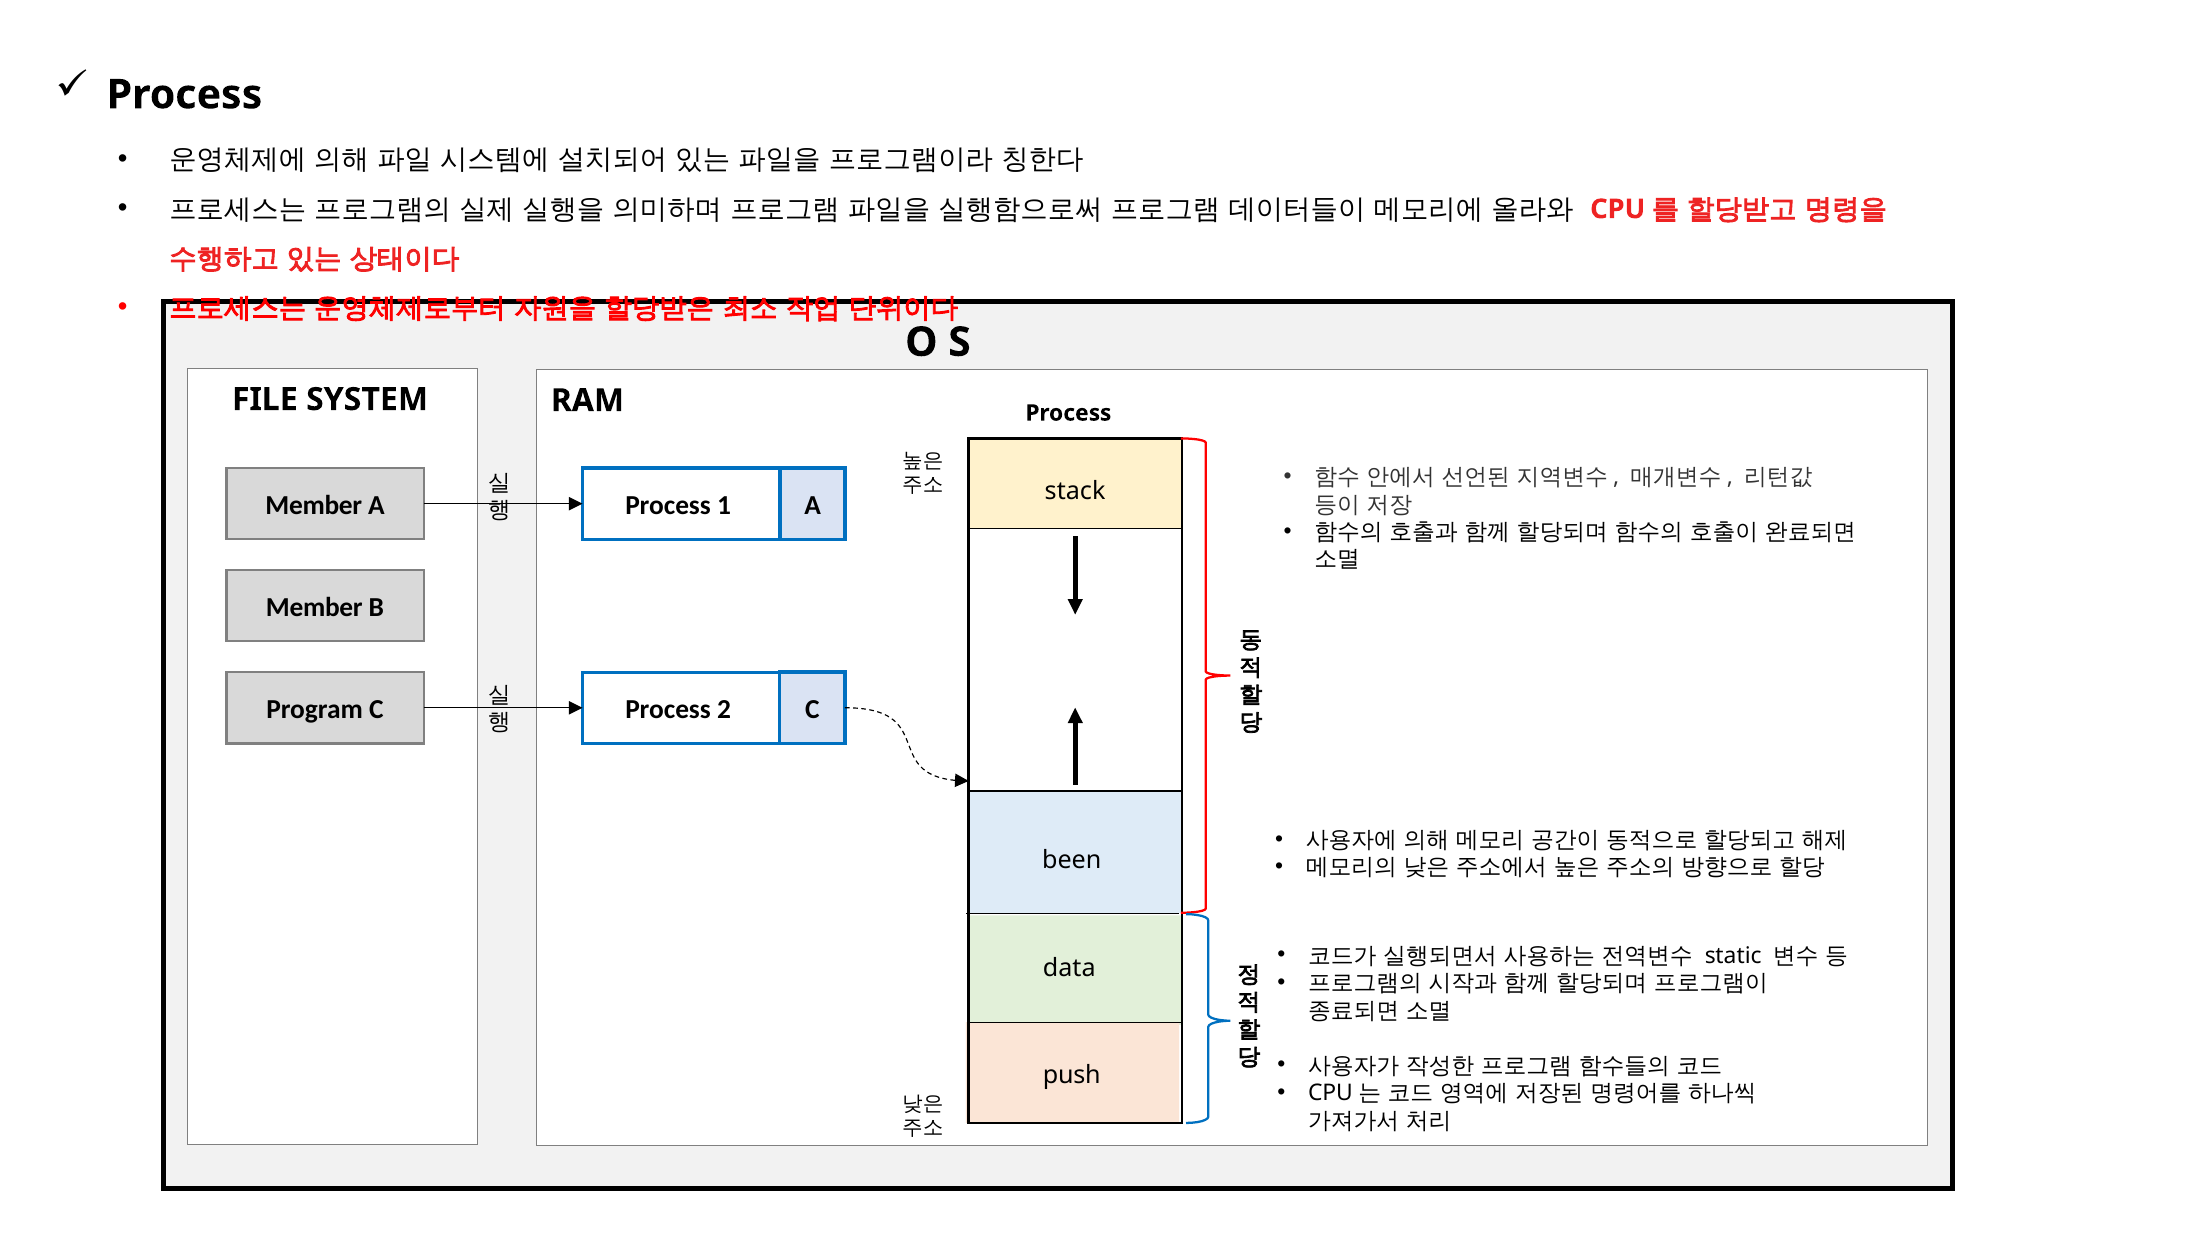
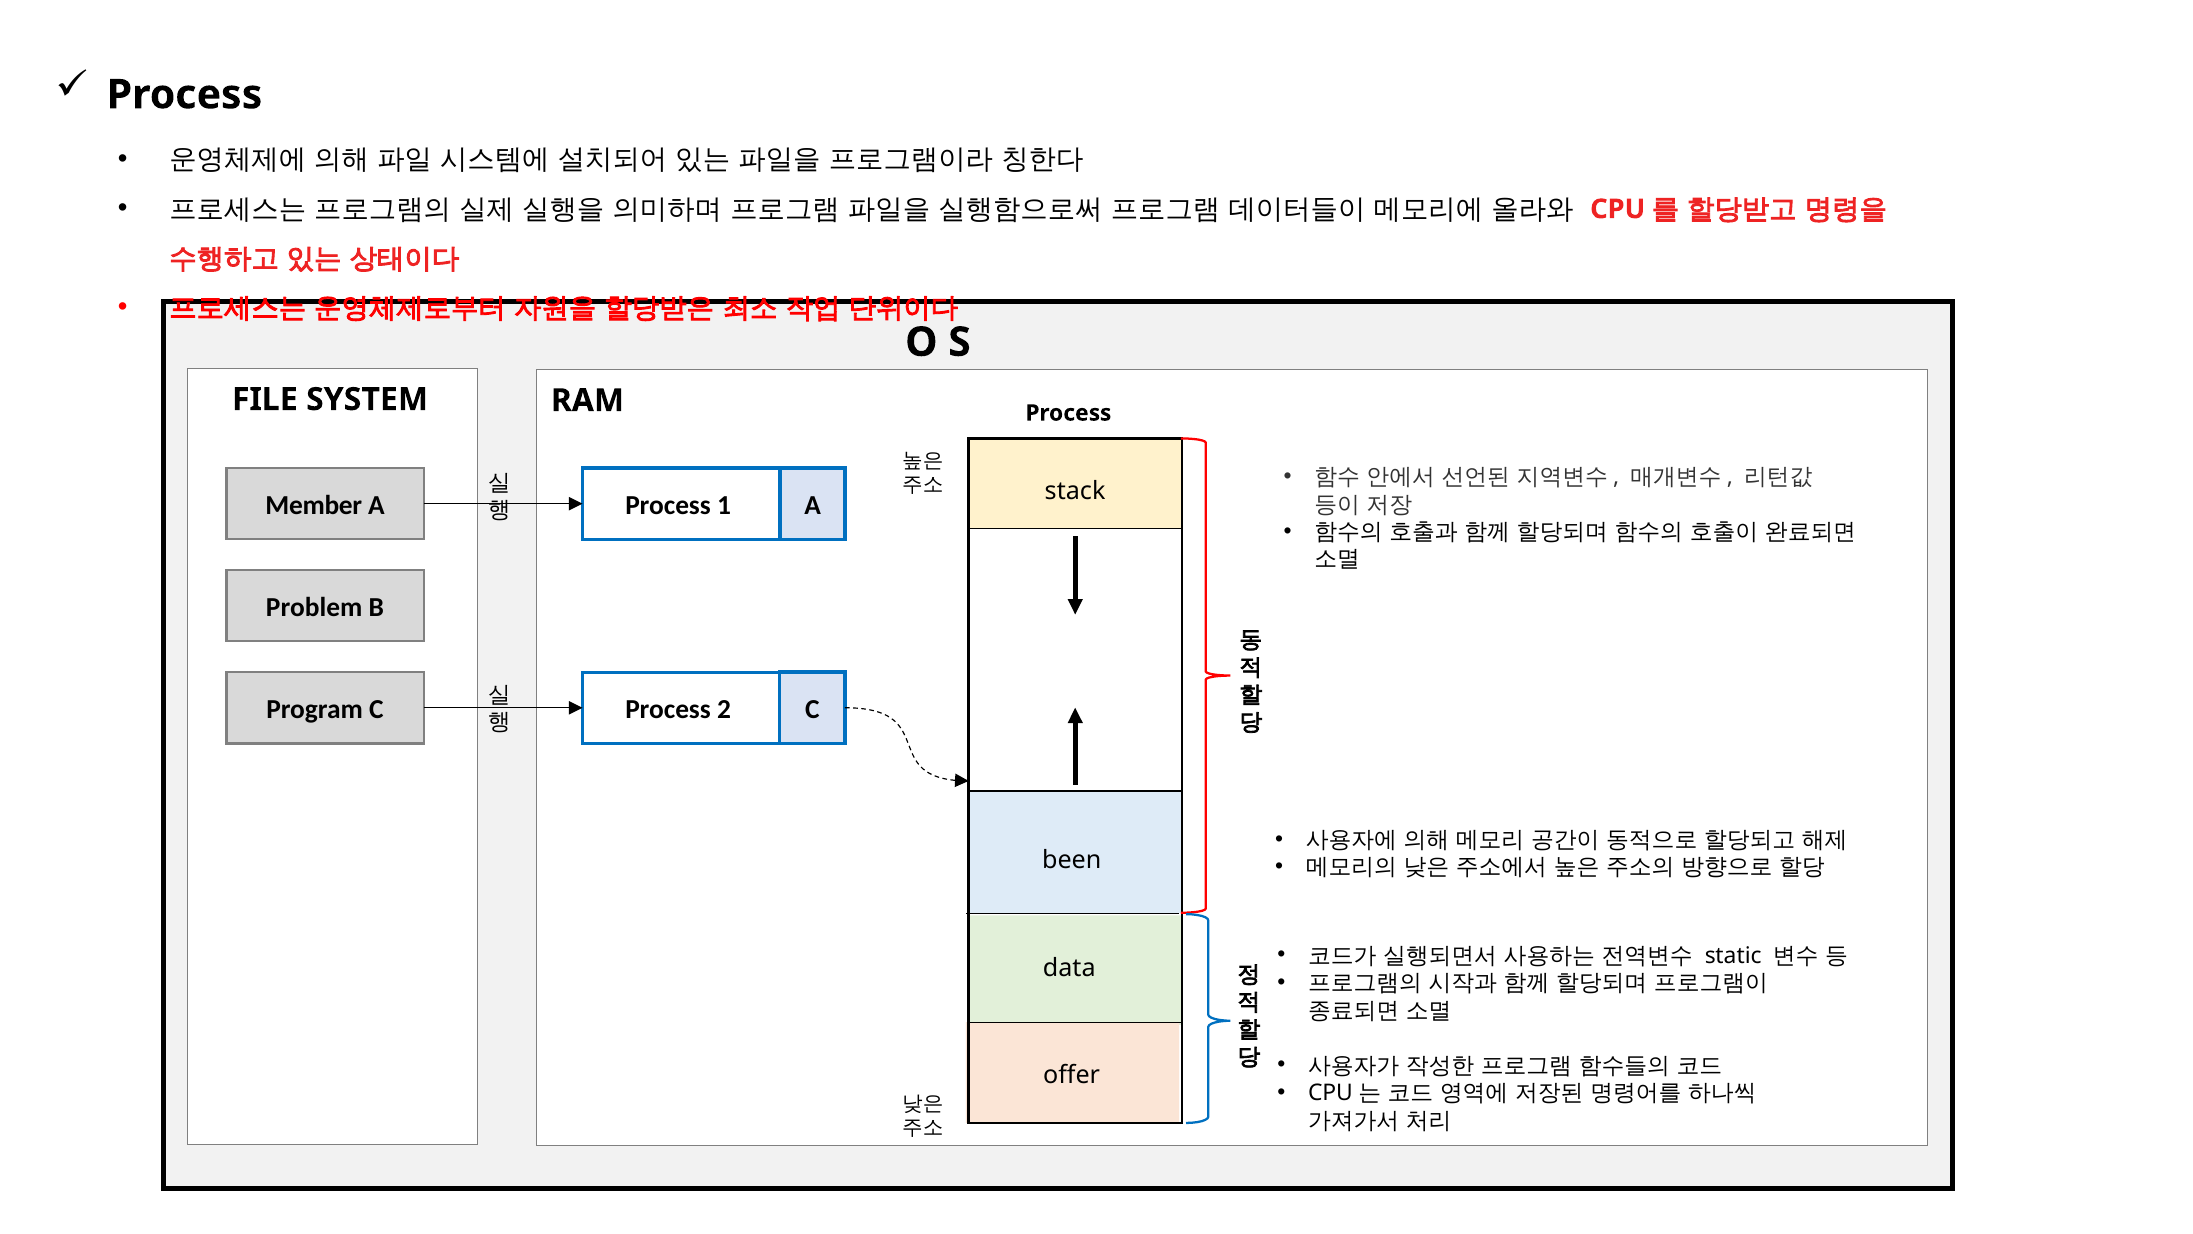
Member: Member -> Problem (314, 607)
push: push -> offer (1072, 1075)
